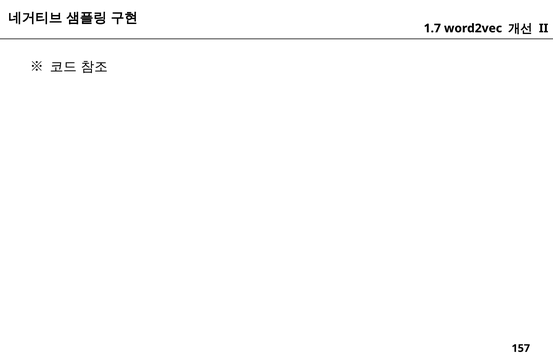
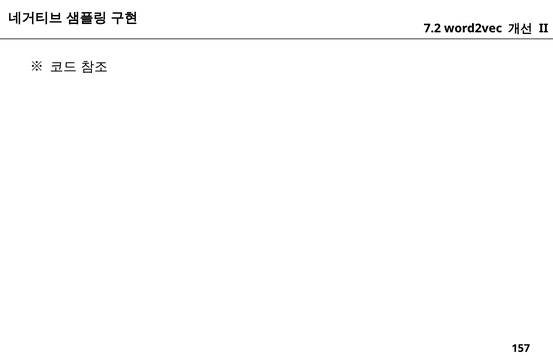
1.7: 1.7 -> 7.2 (432, 28)
